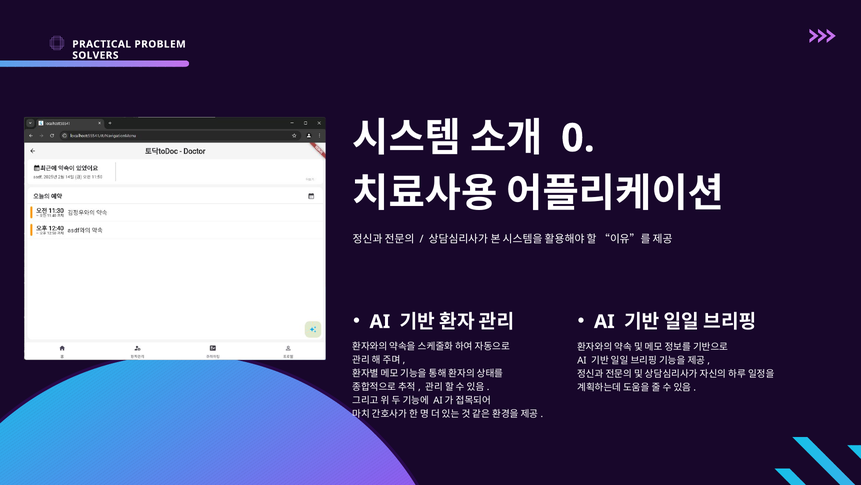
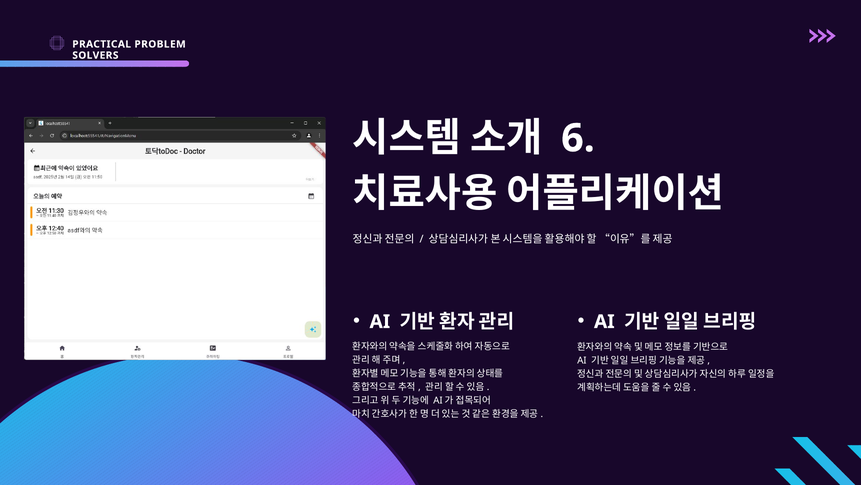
0: 0 -> 6 (578, 138)
